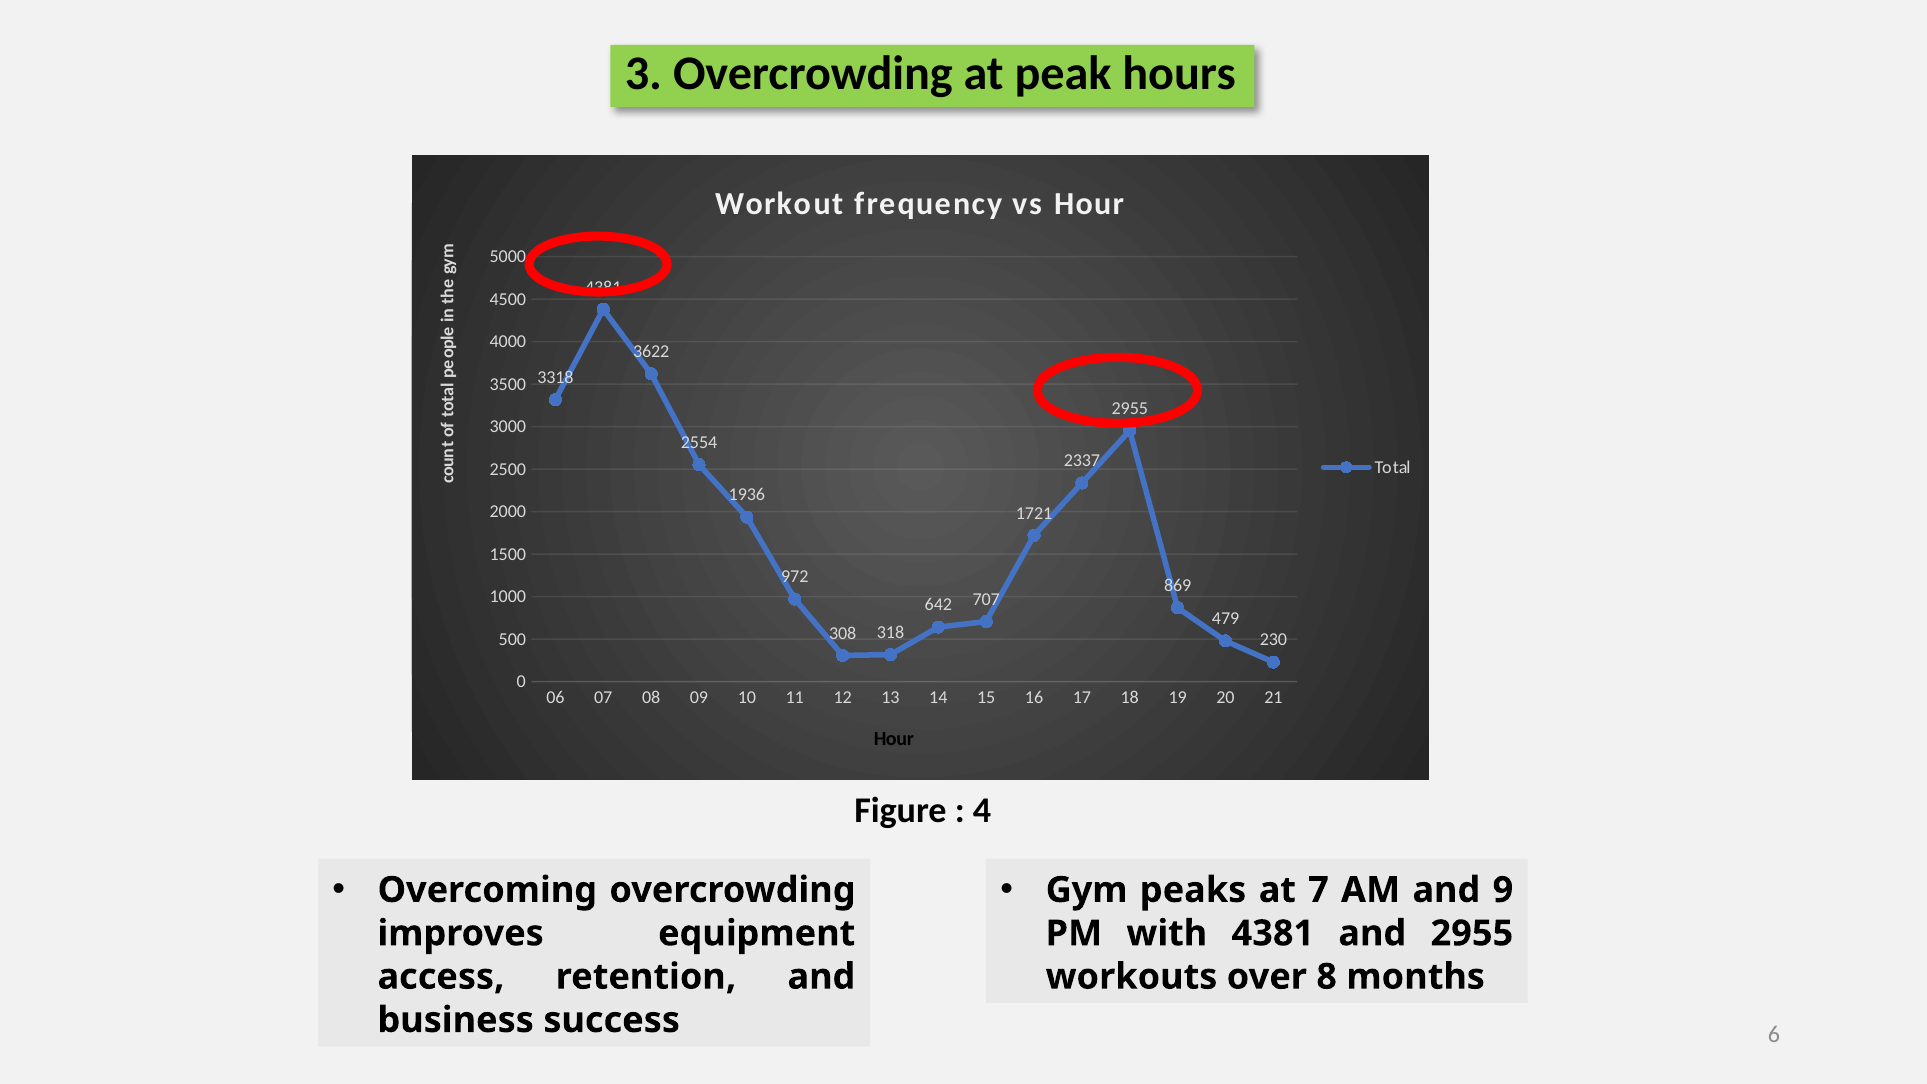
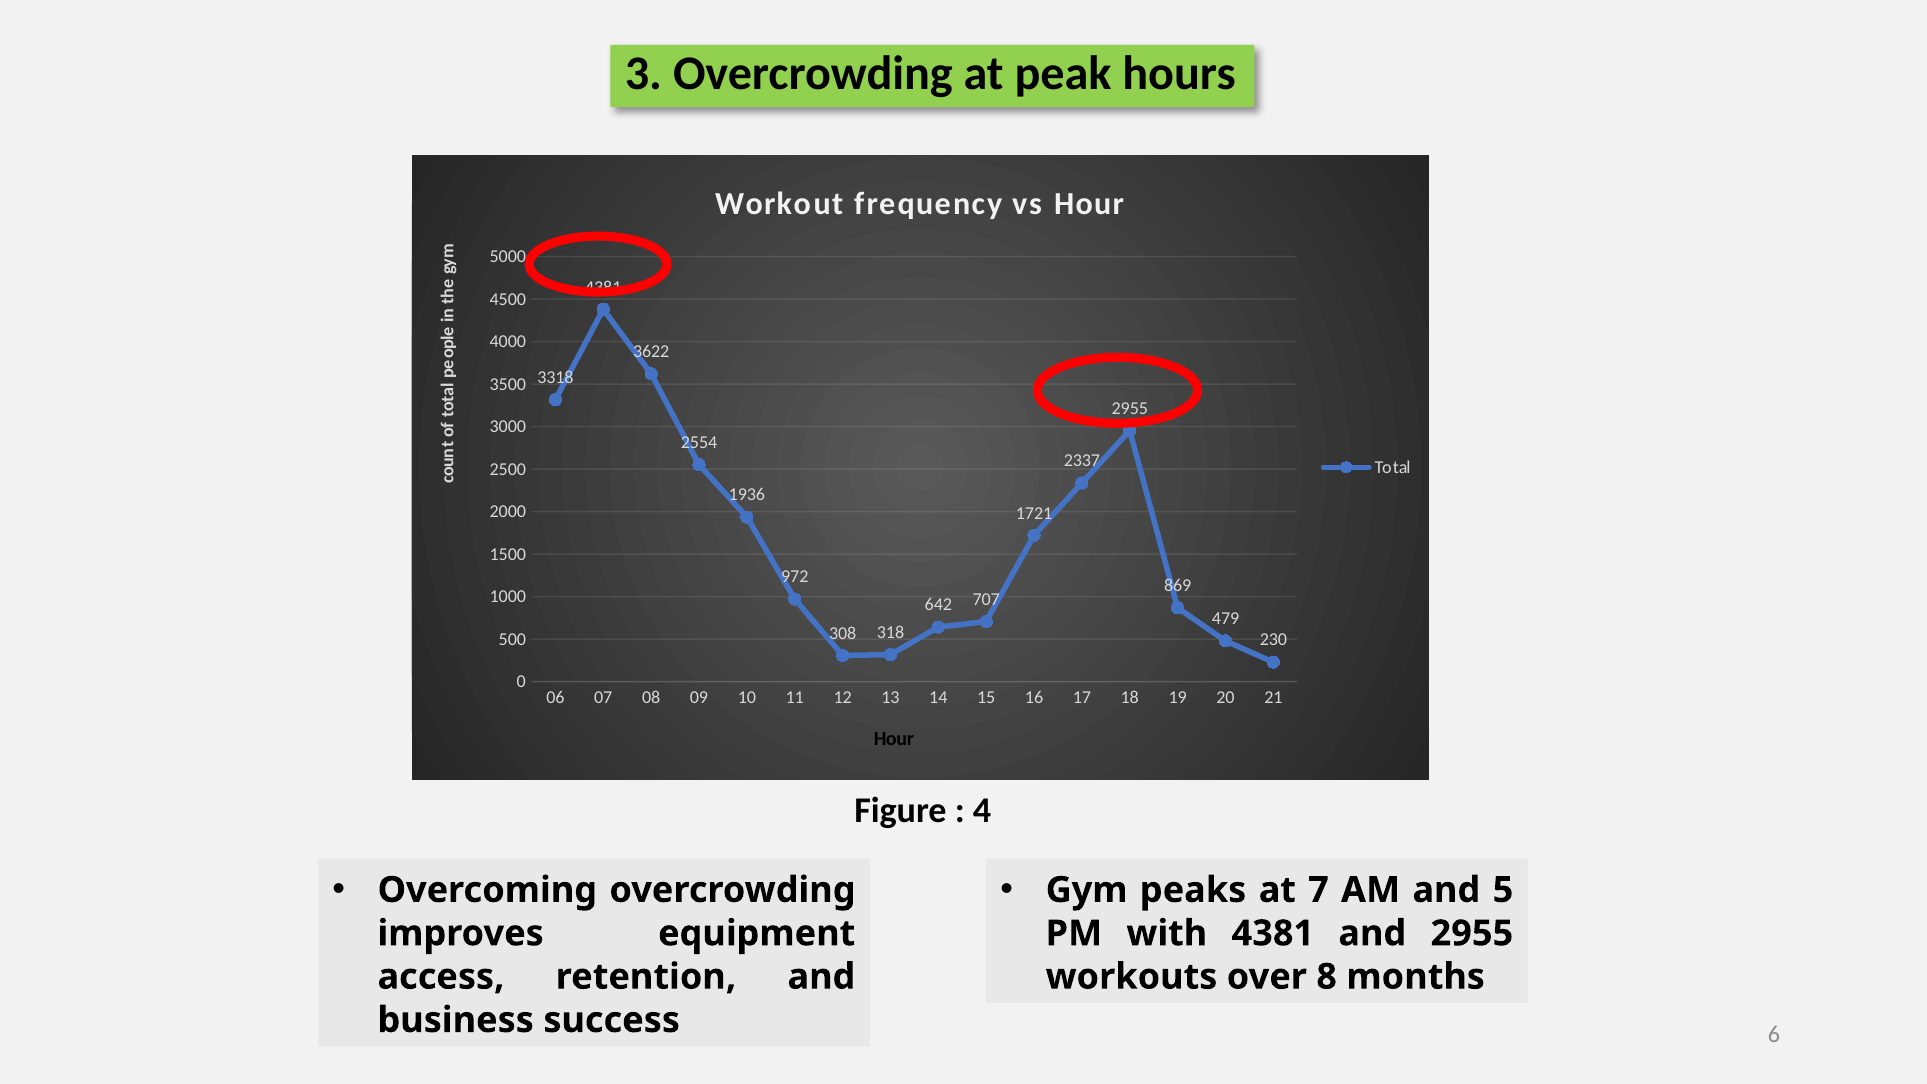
9: 9 -> 5 (1503, 890)
